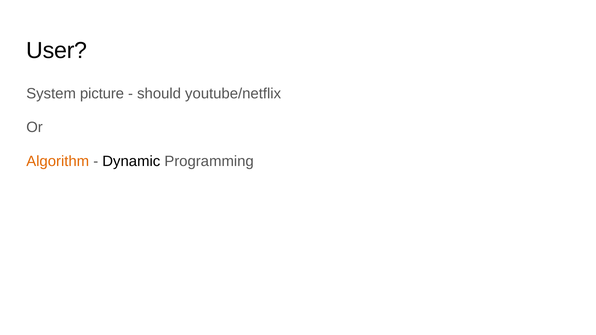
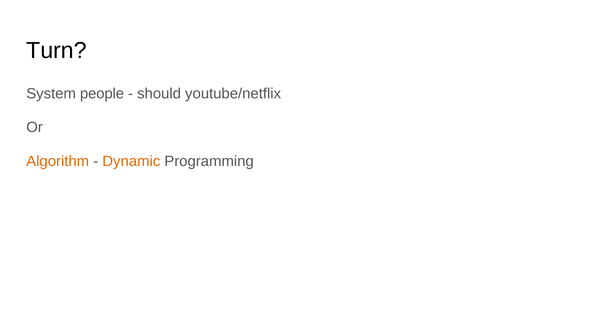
User: User -> Turn (57, 50)
picture: picture -> people (102, 94)
Dynamic colour: black -> orange (131, 161)
